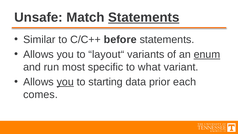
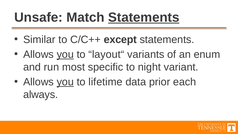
before: before -> except (120, 40)
you underline: none -> present (65, 54)
enum underline: present -> none (207, 54)
what: what -> night (149, 67)
starting: starting -> lifetime (105, 82)
comes: comes -> always (41, 95)
